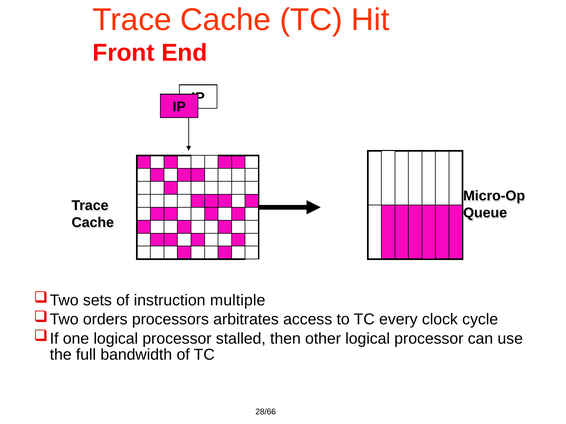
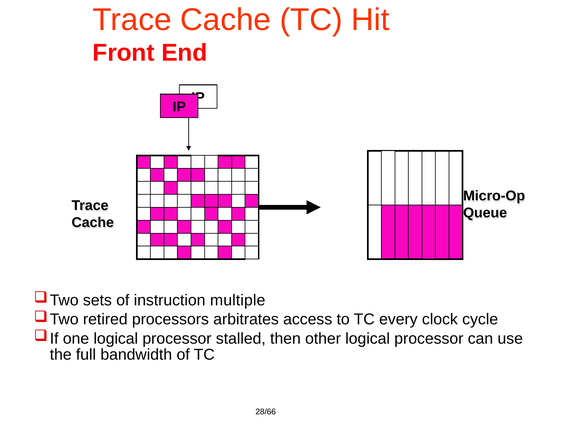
orders: orders -> retired (105, 320)
